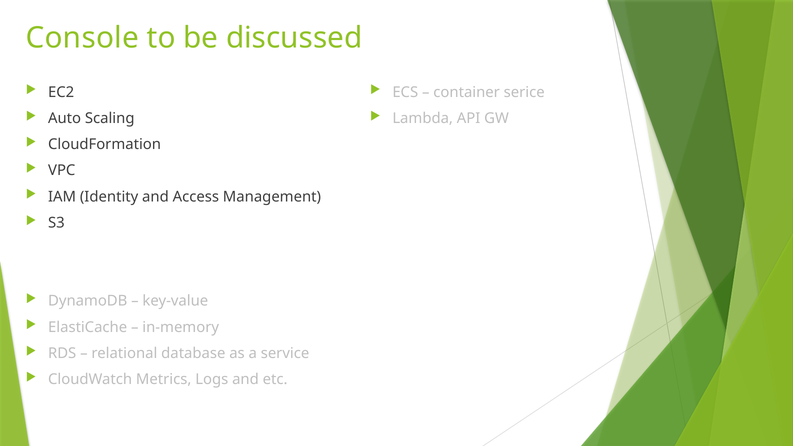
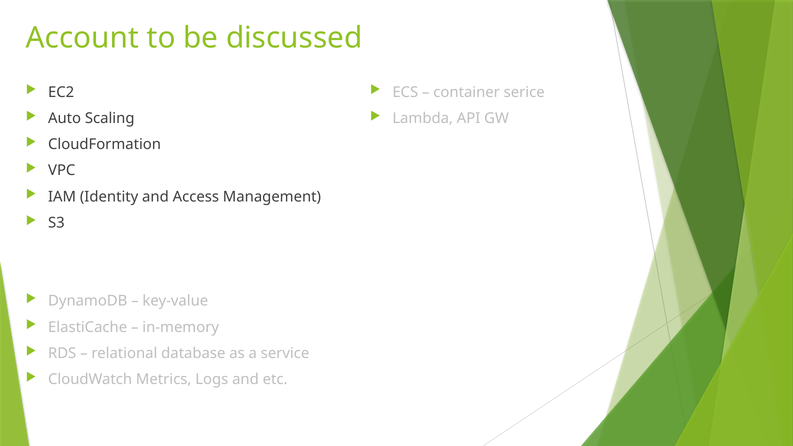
Console: Console -> Account (82, 38)
